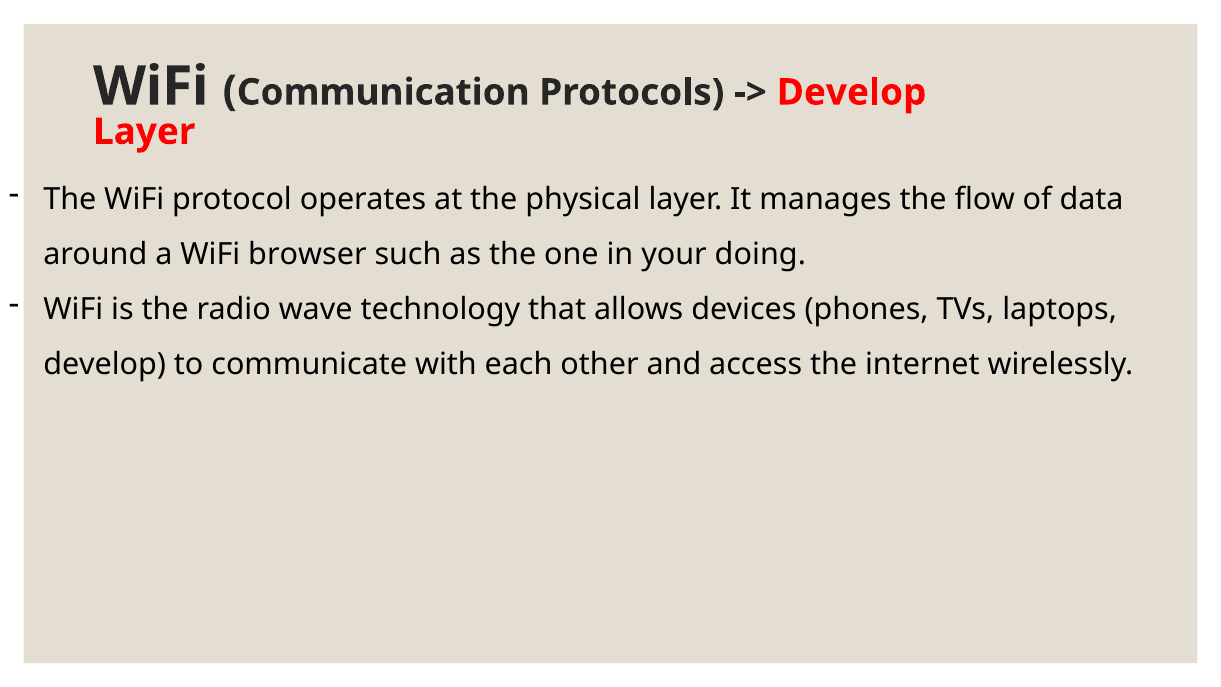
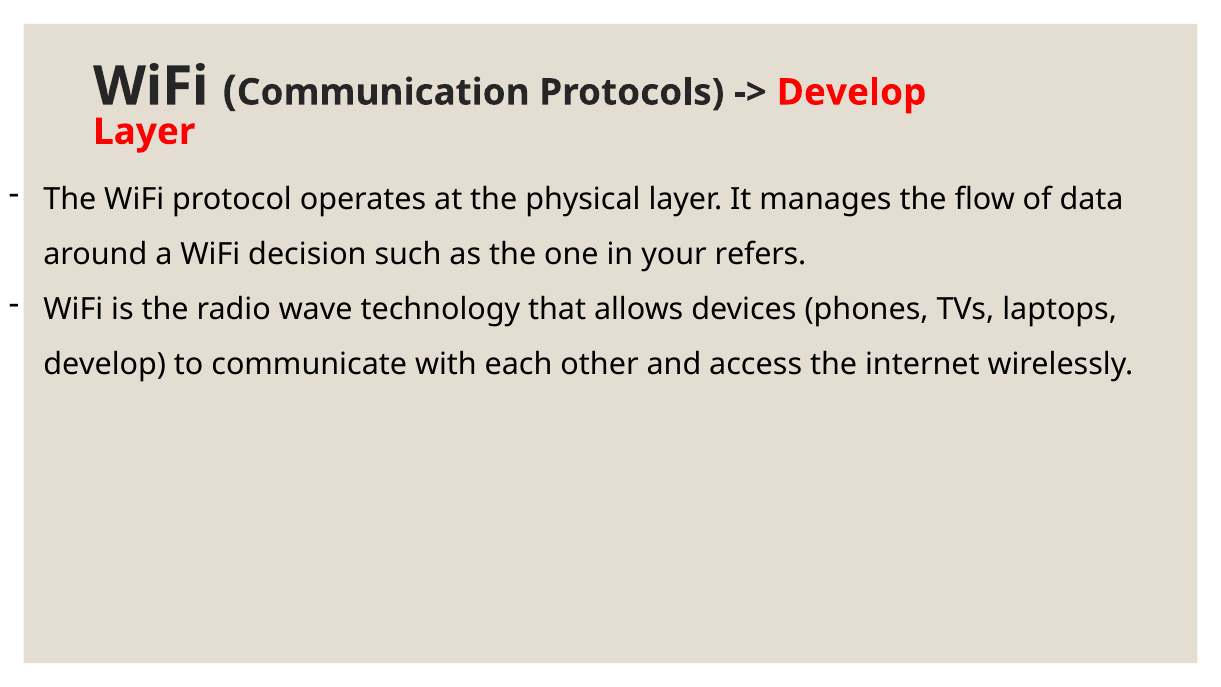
browser: browser -> decision (307, 254)
doing: doing -> refers (760, 254)
